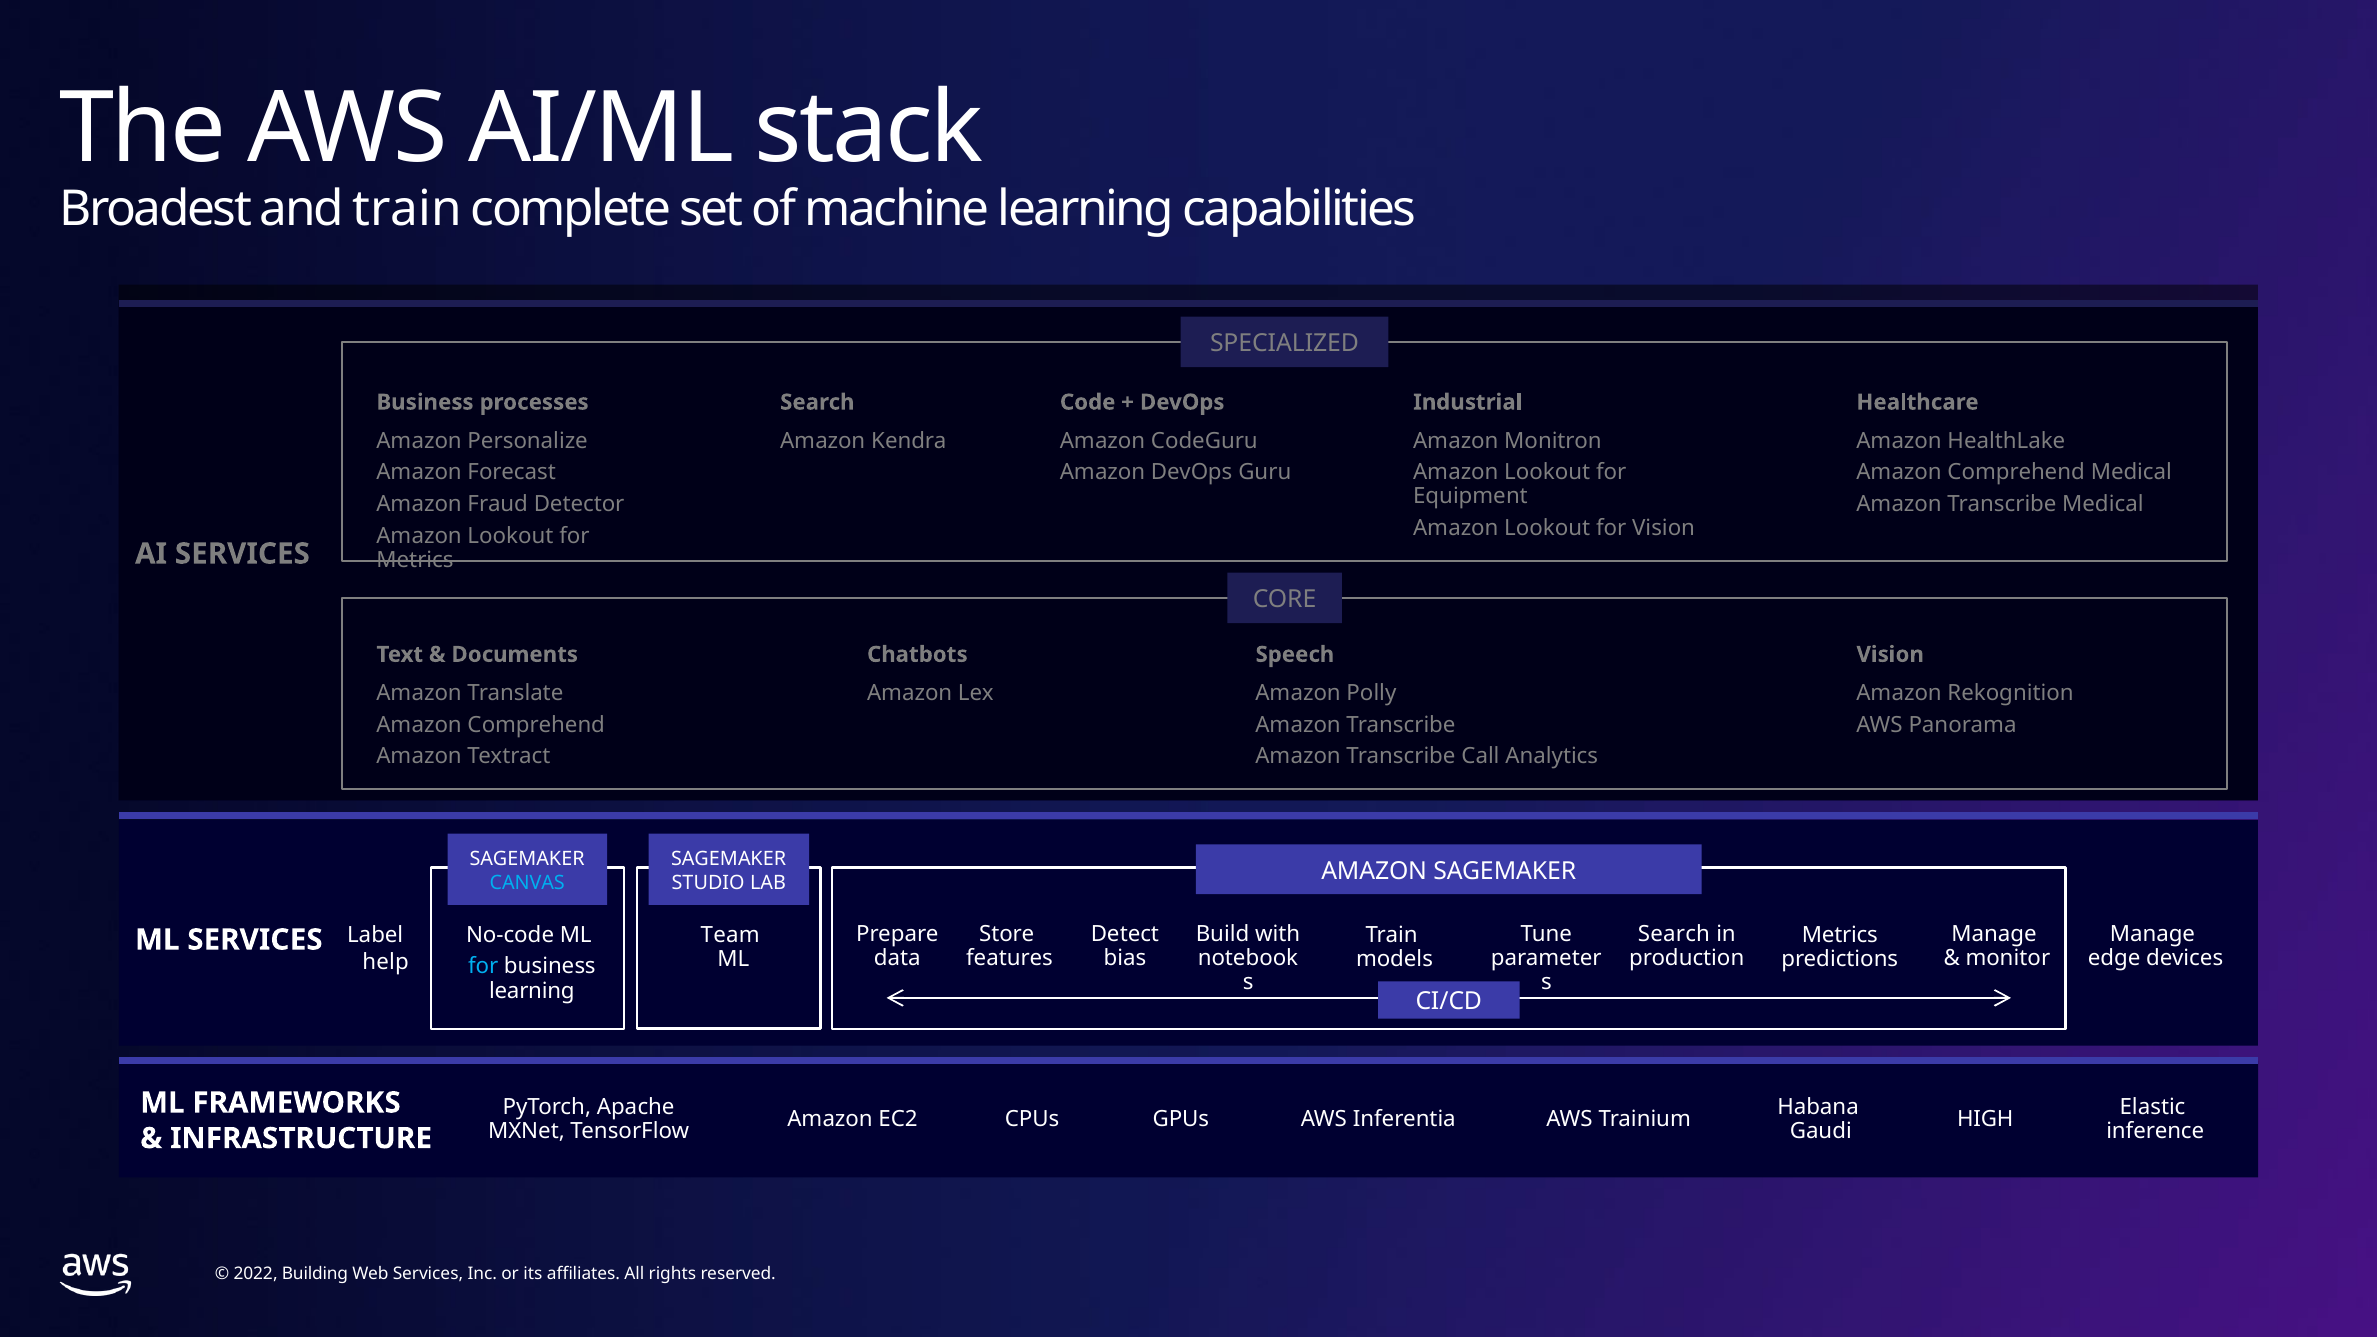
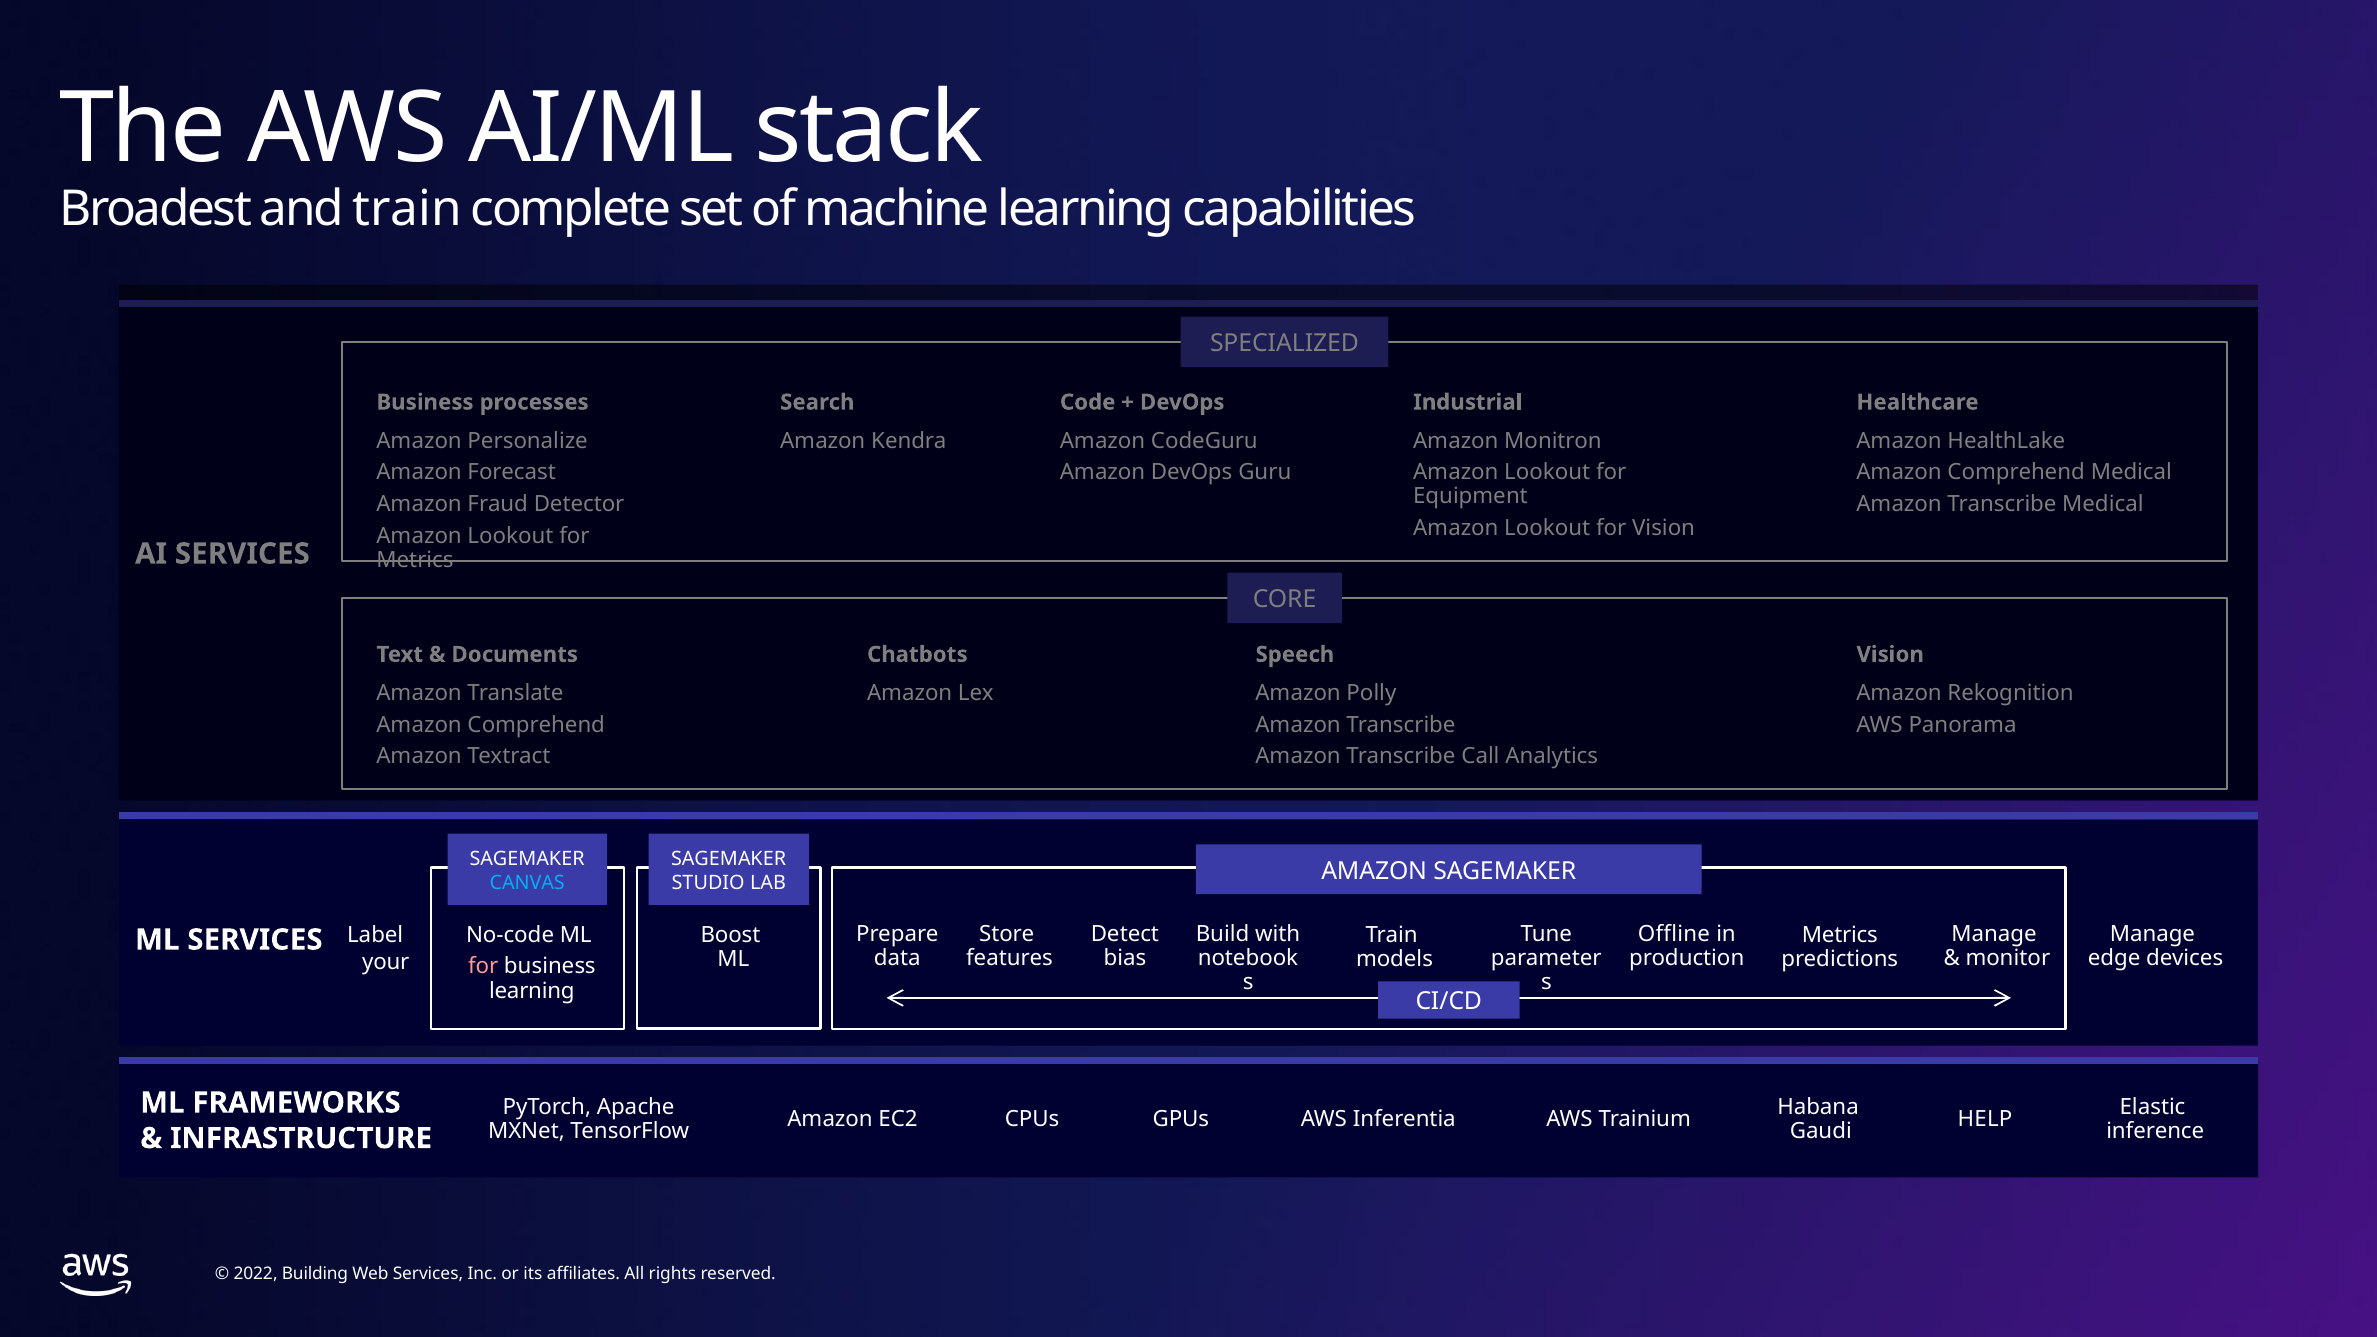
Search: Search -> Offline (1674, 934)
Team: Team -> Boost (730, 935)
help: help -> your (386, 962)
for colour: light blue -> pink (483, 967)
HIGH: HIGH -> HELP (1985, 1119)
